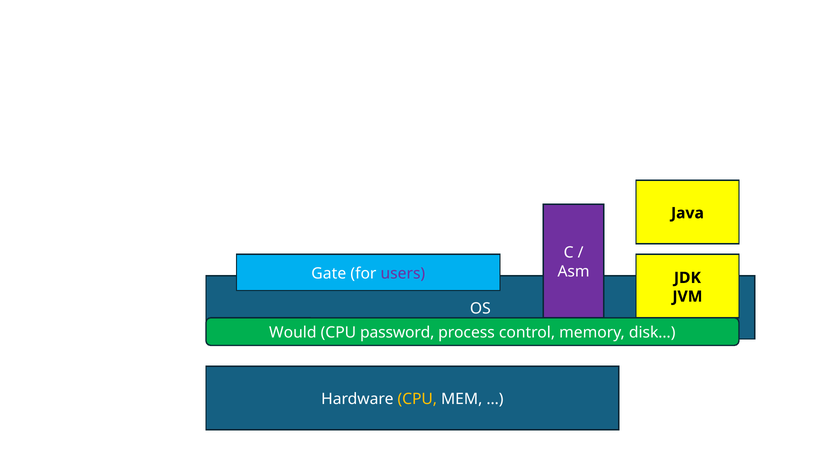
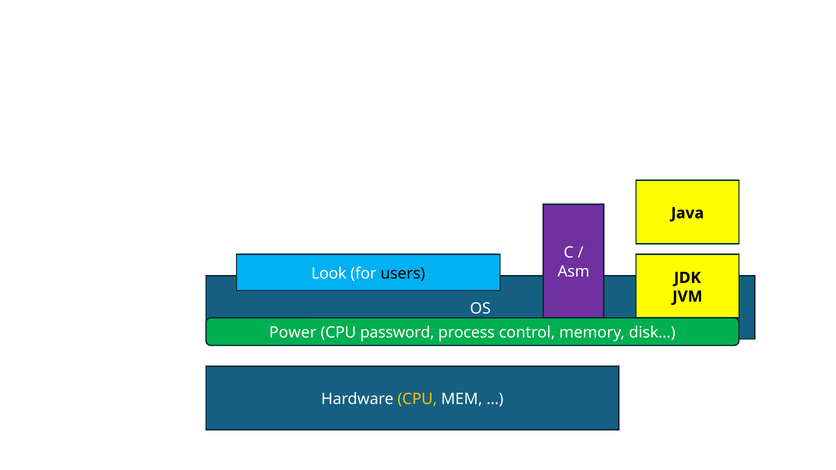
Gate: Gate -> Look (329, 274)
users colour: purple -> black (403, 274)
Would: Would -> Power (293, 333)
